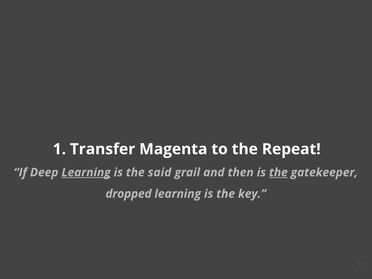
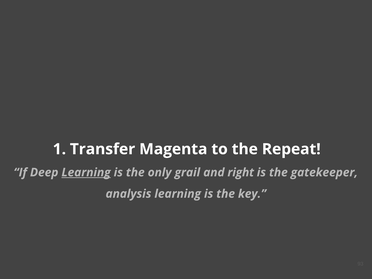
said: said -> only (160, 172)
then: then -> right (241, 172)
the underline: present -> none (278, 172)
dropped: dropped -> analysis (128, 194)
